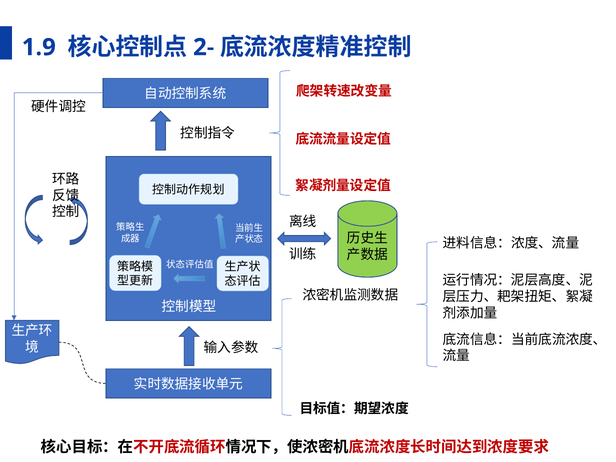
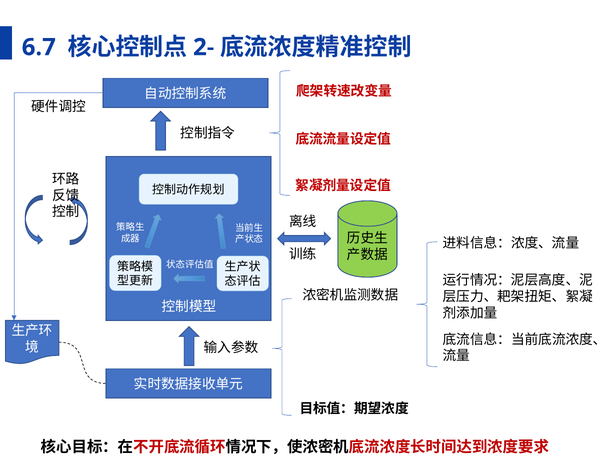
1.9: 1.9 -> 6.7 (39, 47)
